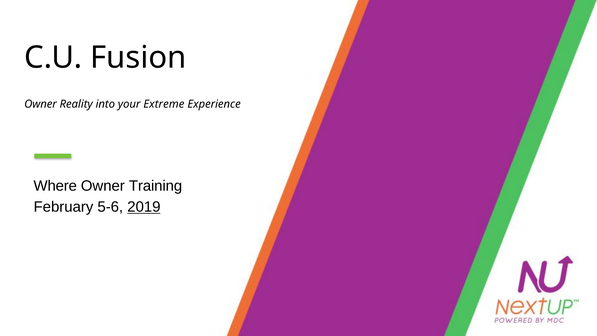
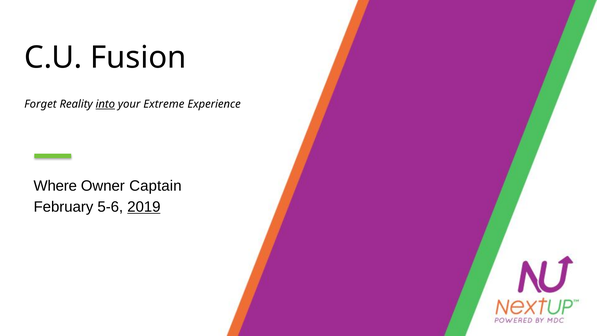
Owner: Owner -> Forget (40, 104)
into underline: none -> present (105, 104)
Training: Training -> Captain (155, 186)
